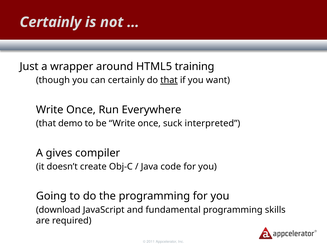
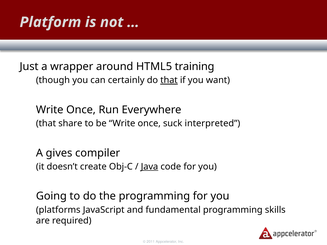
Certainly: Certainly -> Platform (50, 22)
demo: demo -> share (70, 124)
Java underline: none -> present (150, 167)
download: download -> platforms (58, 210)
